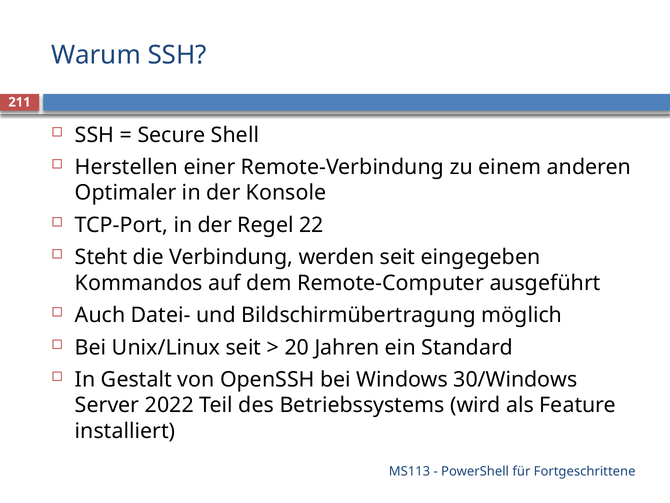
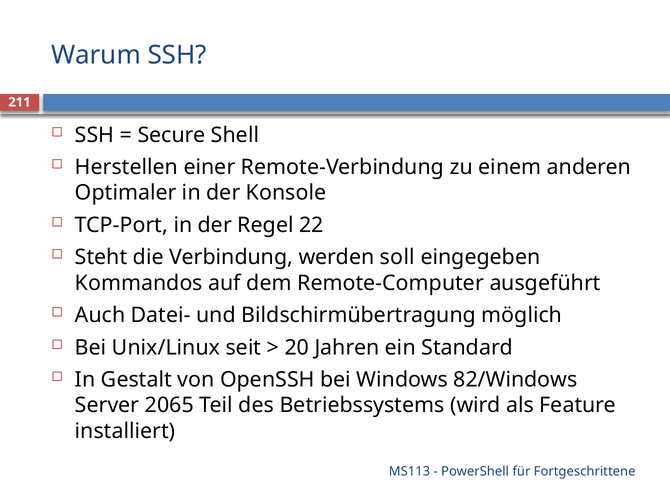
werden seit: seit -> soll (397, 257)
30/Windows: 30/Windows -> 82/Windows (515, 379)
2022: 2022 -> 2065 (169, 405)
